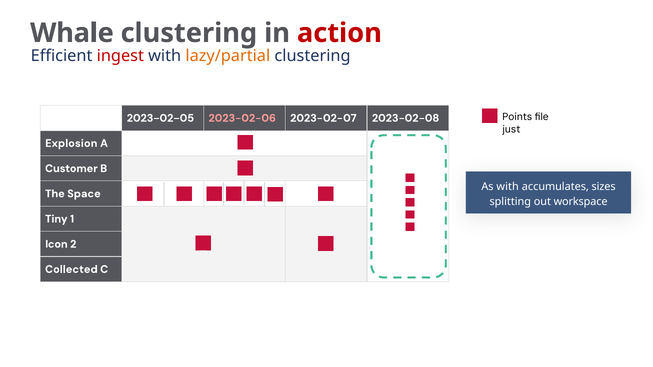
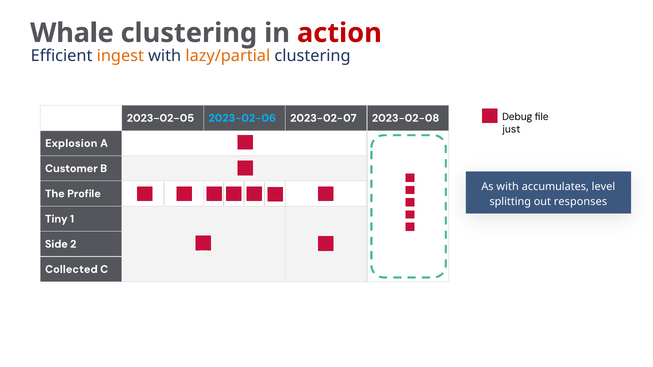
ingest colour: red -> orange (120, 56)
Points: Points -> Debug (517, 117)
2023-02-06 colour: pink -> light blue (242, 118)
sizes: sizes -> level (603, 187)
Space: Space -> Profile (84, 194)
workspace: workspace -> responses (580, 202)
Icon: Icon -> Side (56, 244)
